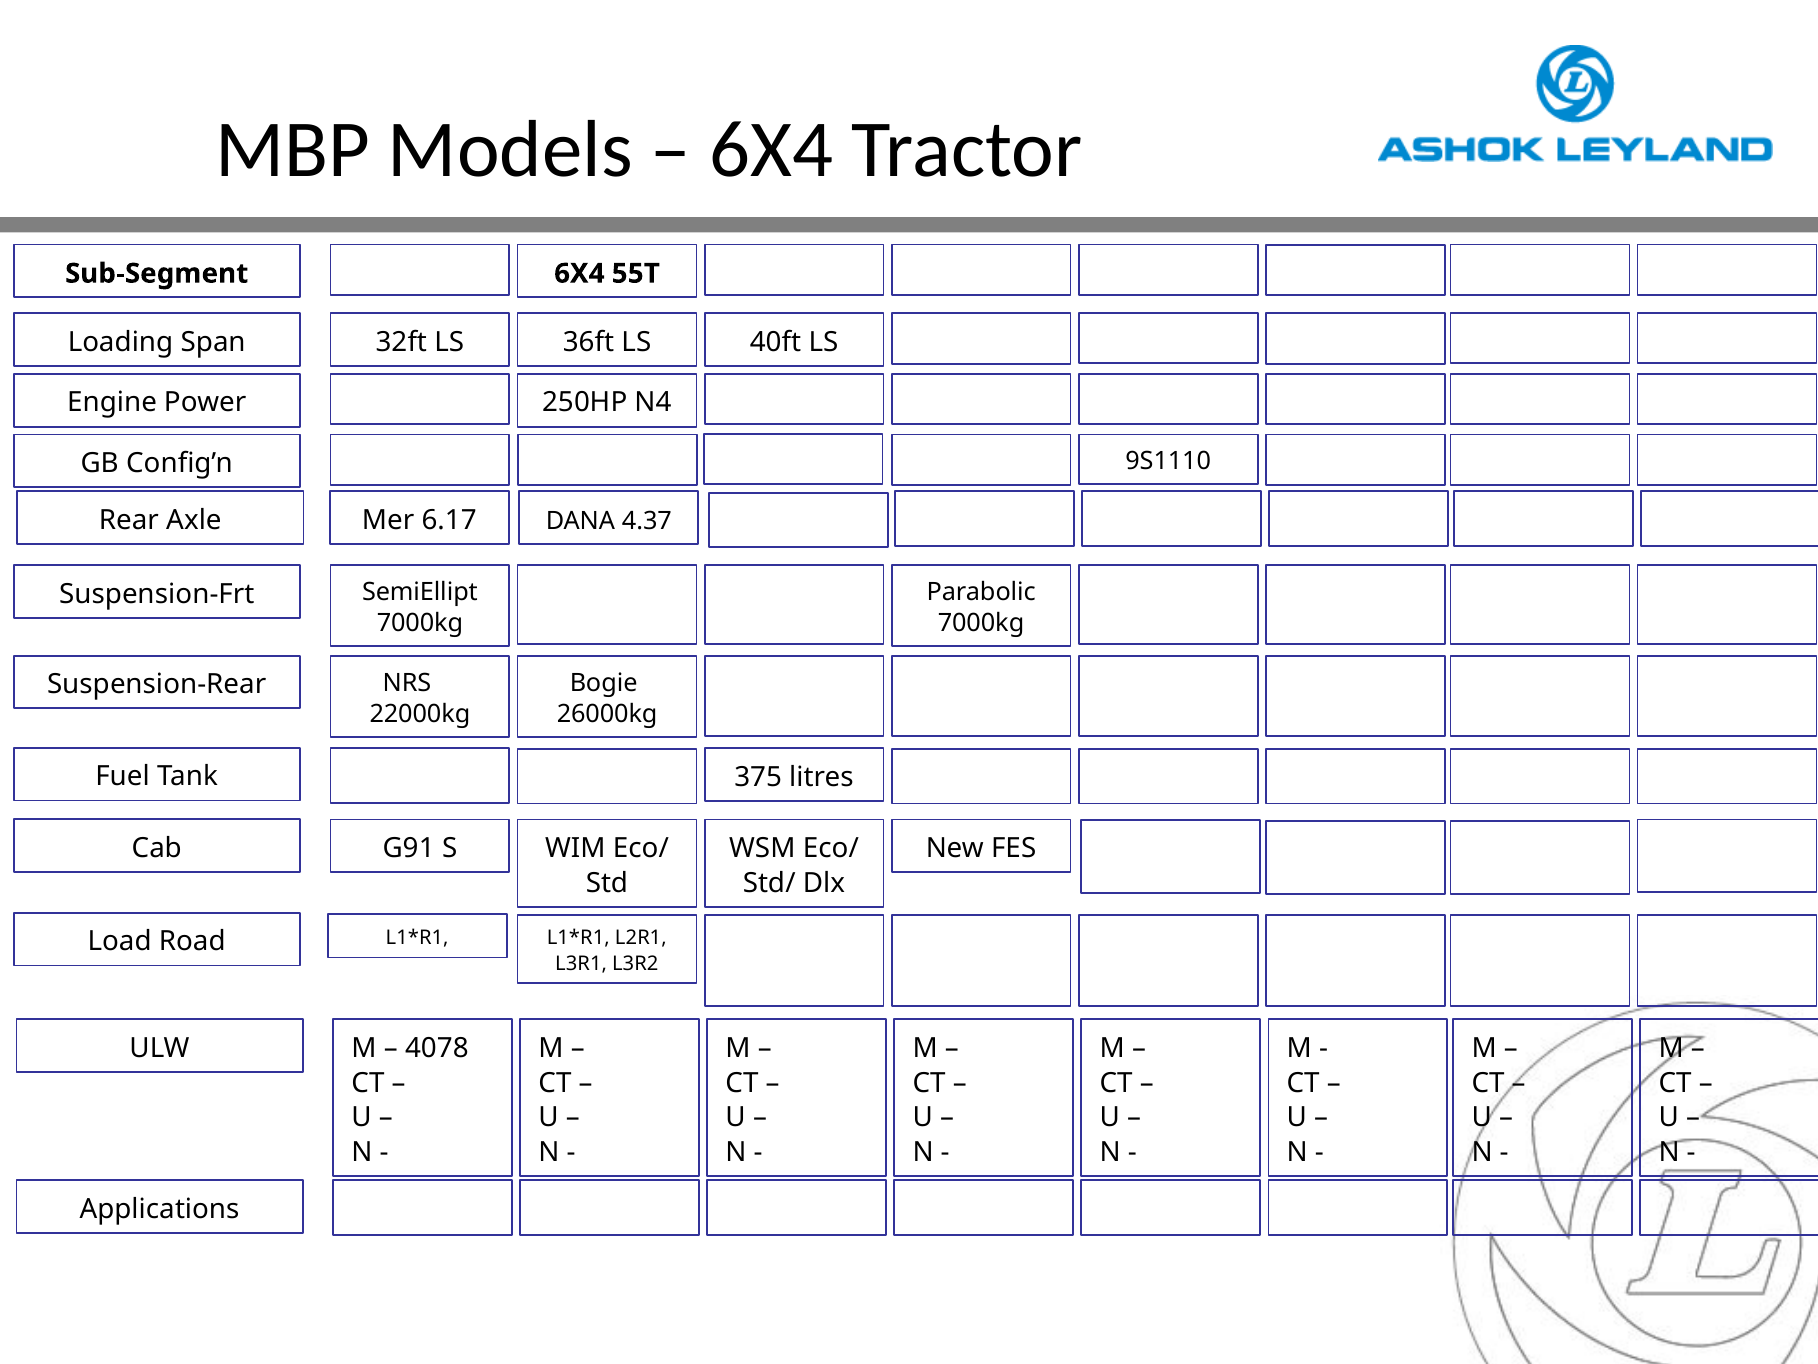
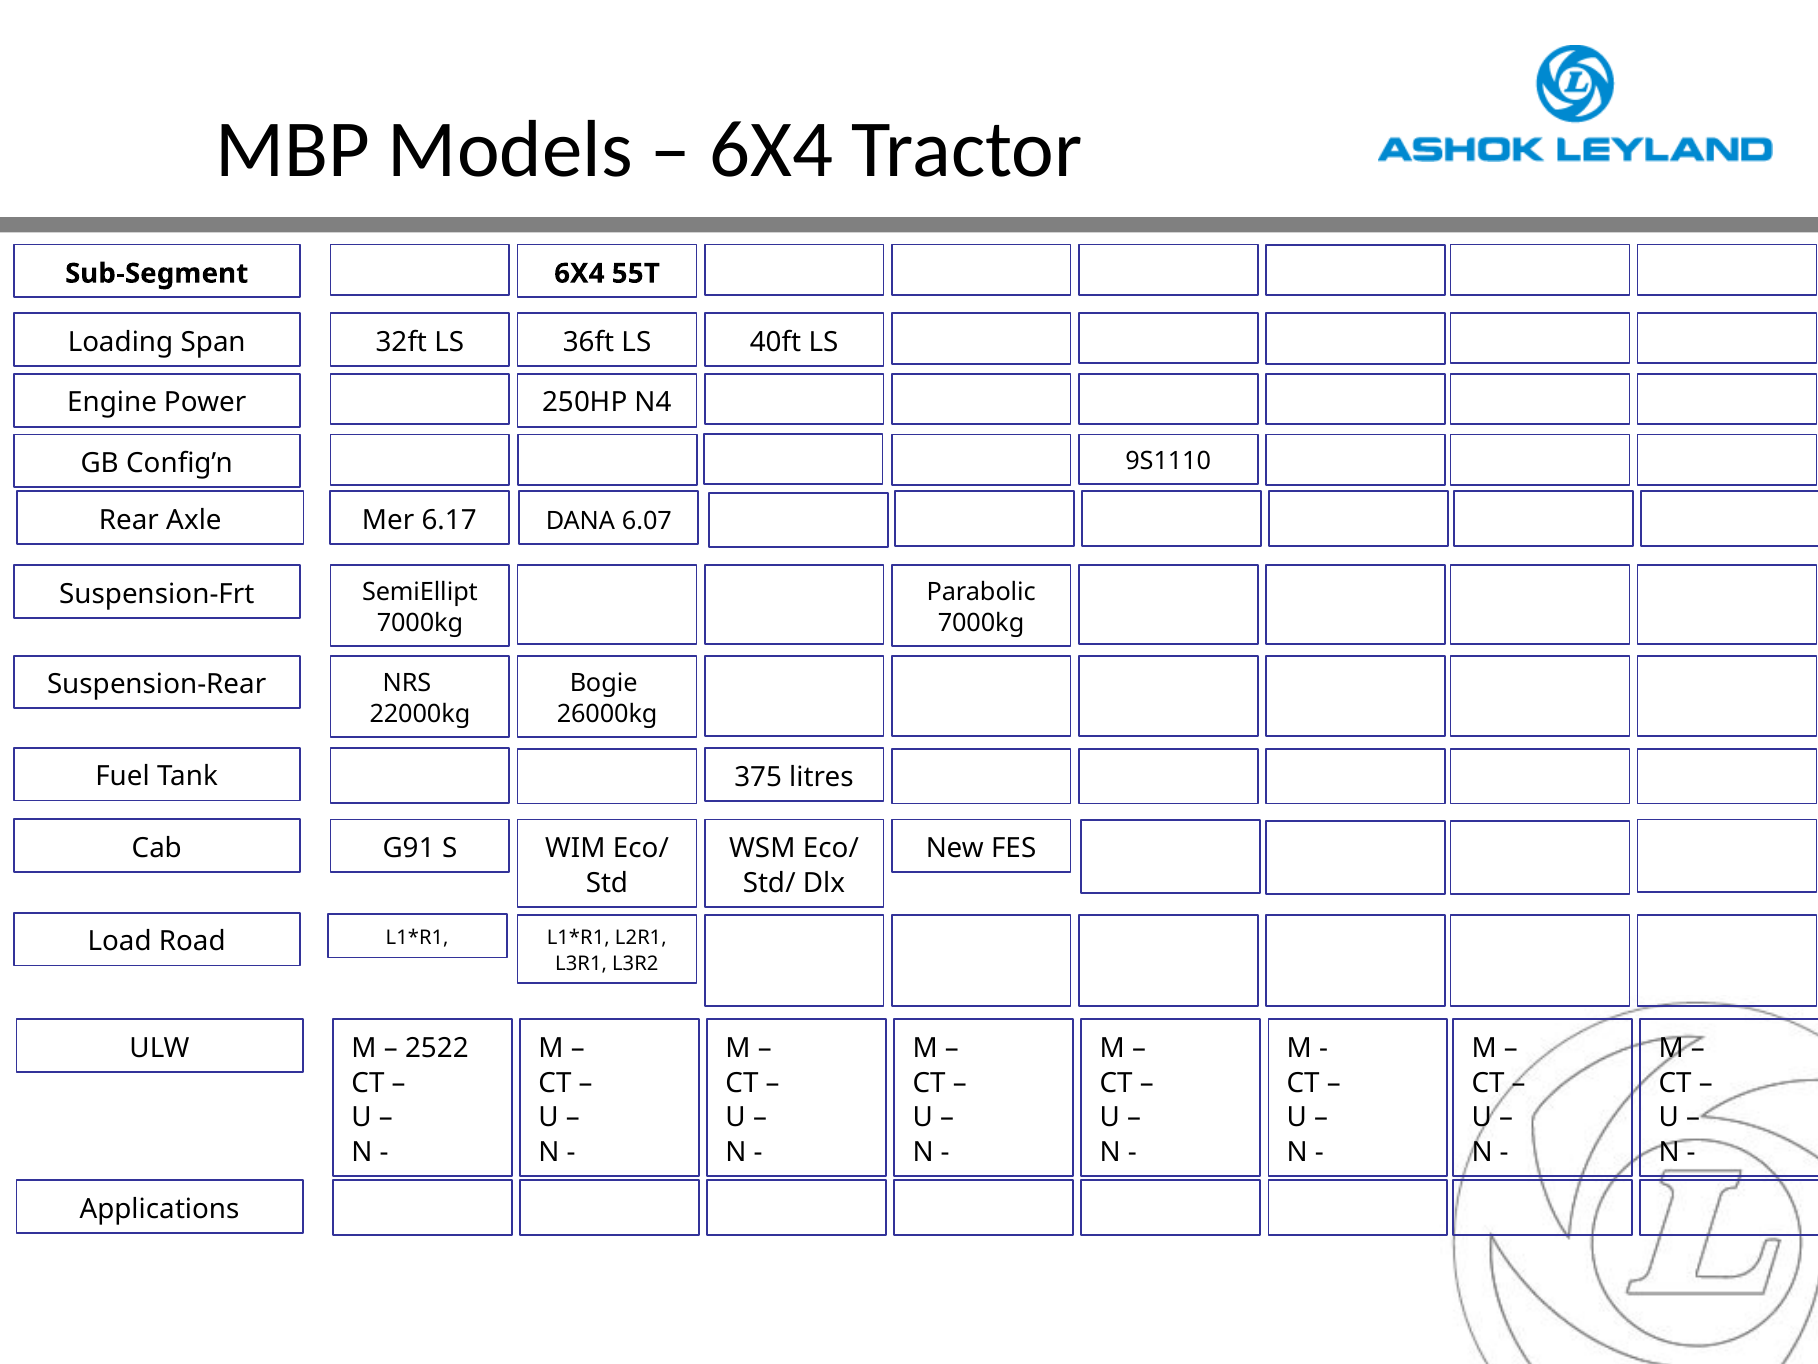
4.37: 4.37 -> 6.07 (647, 521)
4078: 4078 -> 2522 (437, 1048)
